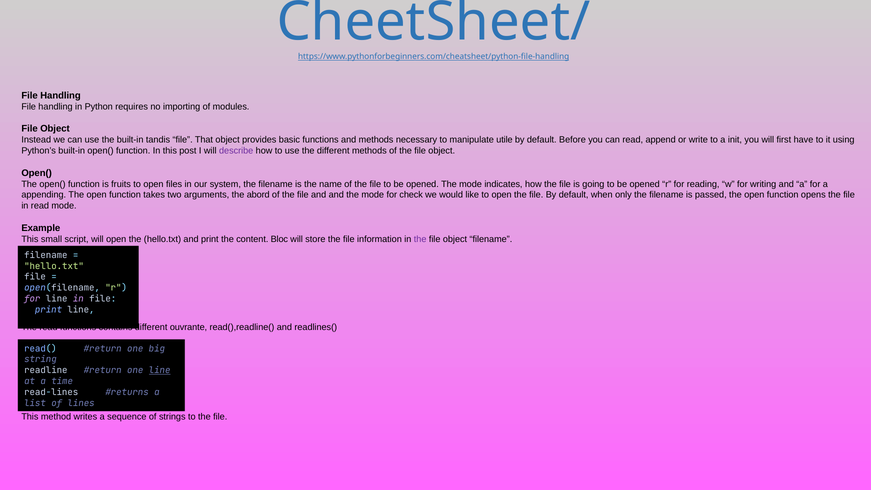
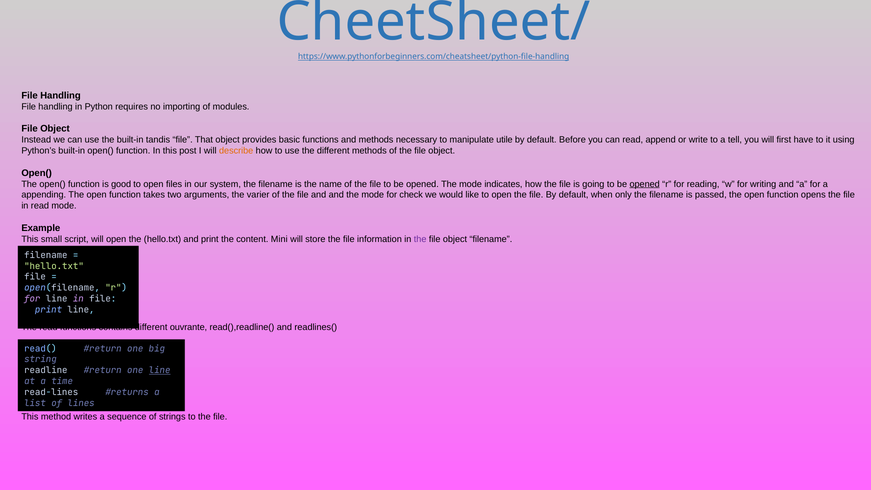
init: init -> tell (735, 140)
describe colour: purple -> orange (236, 151)
fruits: fruits -> good (121, 184)
opened underline: none -> present (645, 184)
abord: abord -> varier (258, 195)
Bloc: Bloc -> Mini (279, 239)
